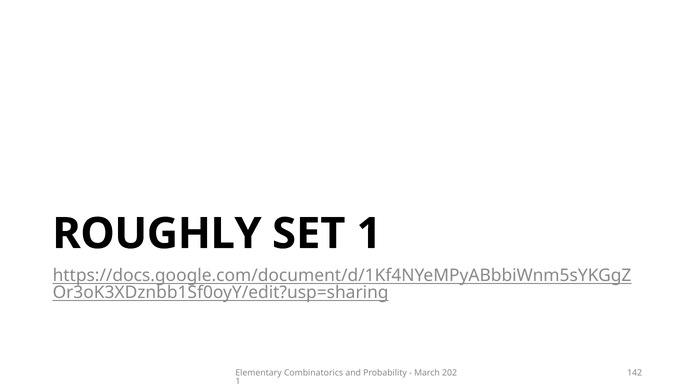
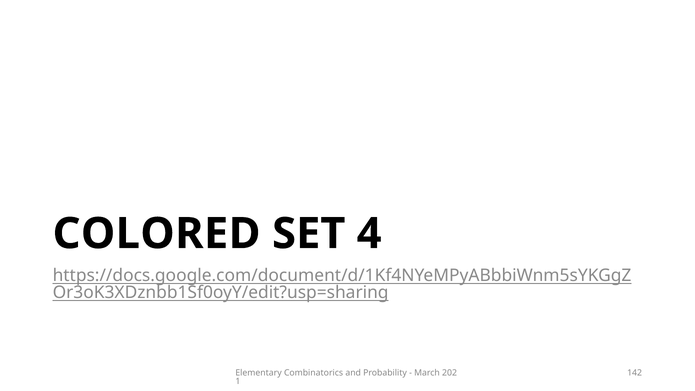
ROUGHLY: ROUGHLY -> COLORED (157, 234)
SET 1: 1 -> 4 (369, 234)
